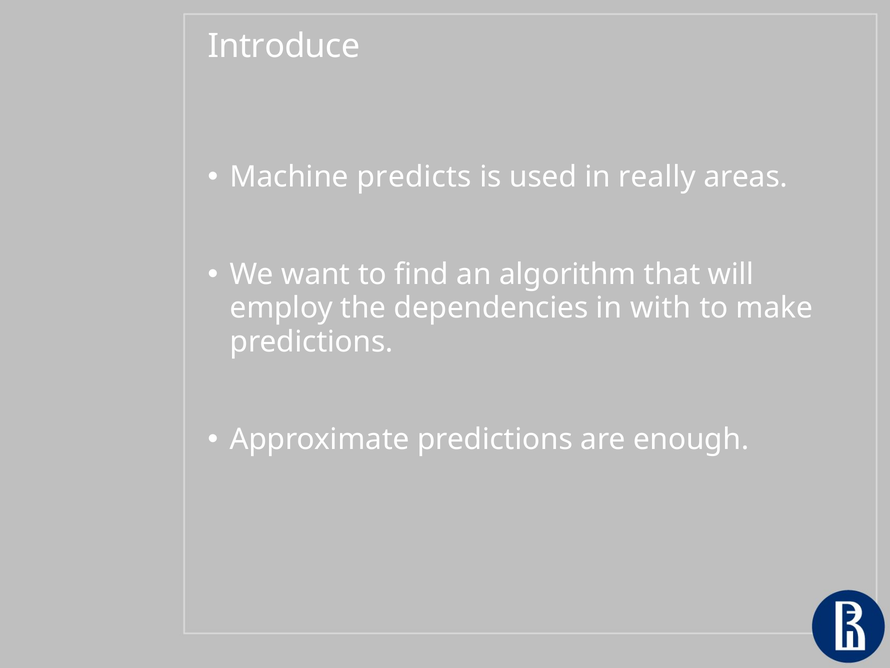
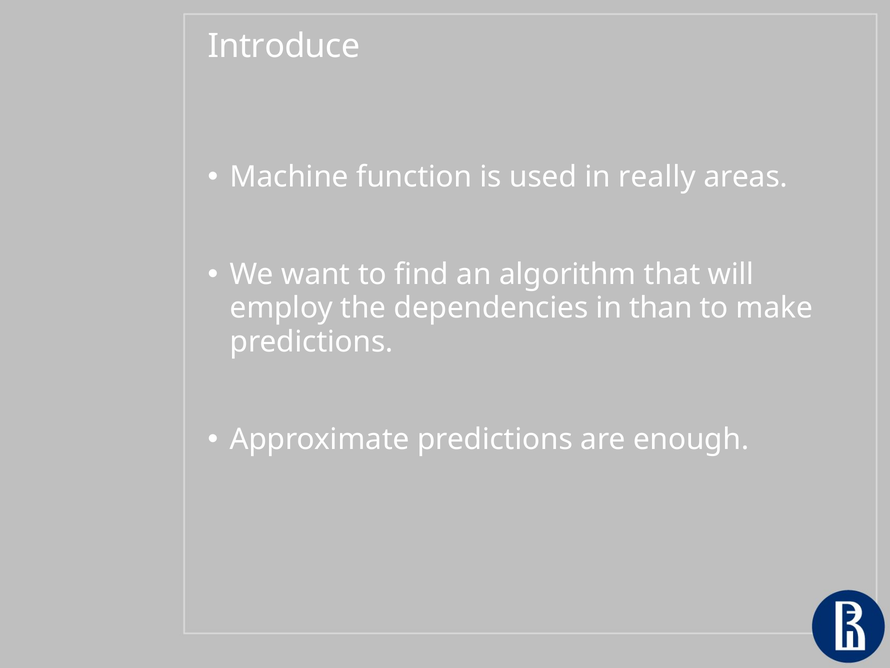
predicts: predicts -> function (414, 177)
with: with -> than (661, 308)
